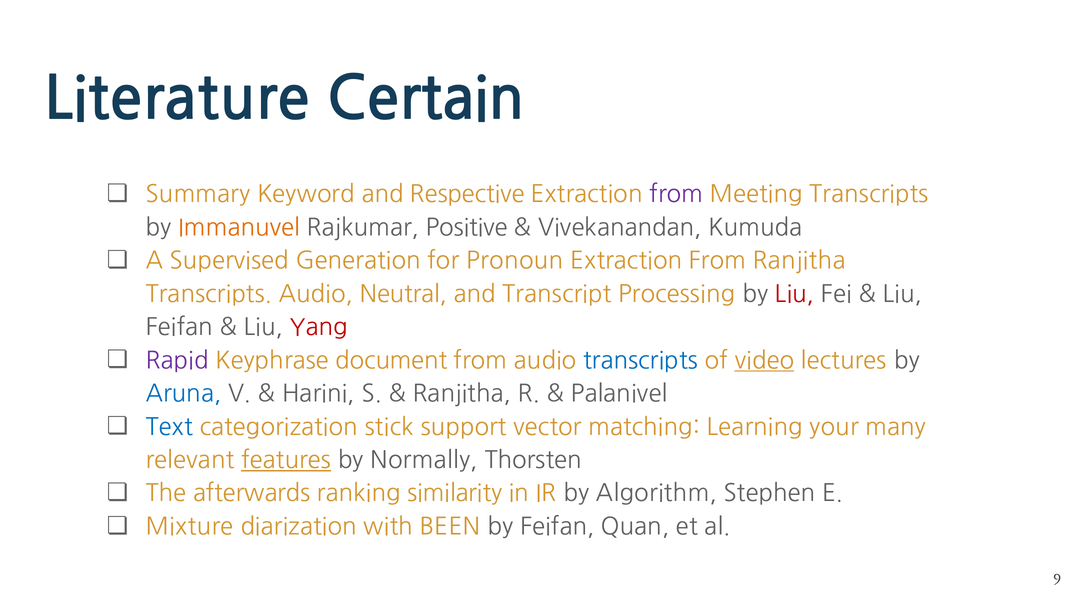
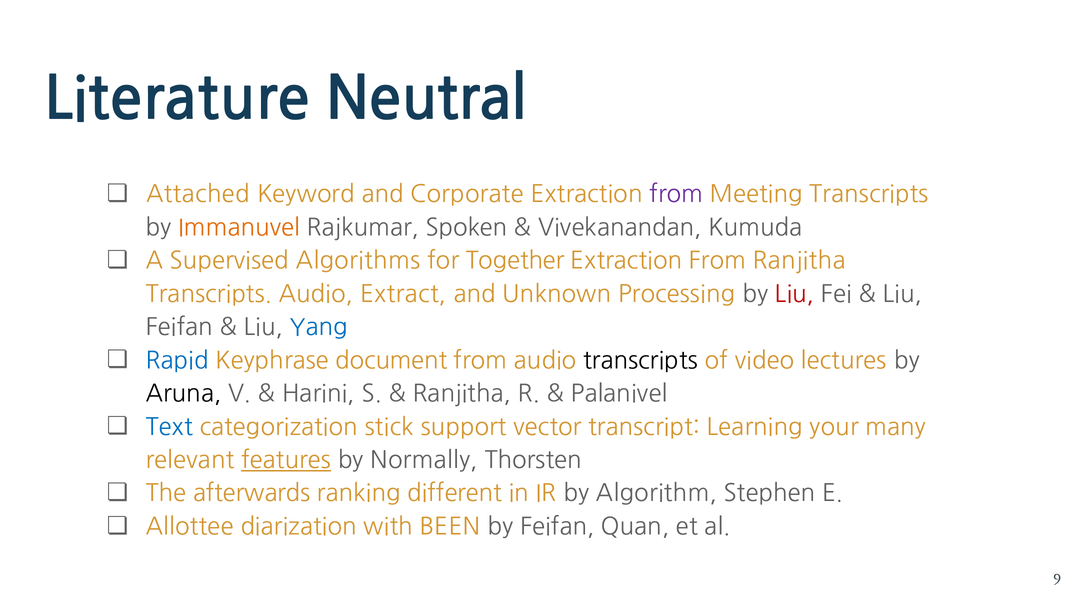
Certain: Certain -> Neutral (426, 99)
Summary: Summary -> Attached (198, 194)
Respective: Respective -> Corporate (467, 194)
Positive: Positive -> Spoken (467, 228)
Generation: Generation -> Algorithms (358, 261)
Pronoun: Pronoun -> Together (515, 261)
Neutral: Neutral -> Extract (403, 294)
Transcript: Transcript -> Unknown (557, 294)
Yang colour: red -> blue (319, 327)
Rapid colour: purple -> blue (177, 360)
transcripts colour: blue -> black (641, 360)
video underline: present -> none (764, 360)
Aruna colour: blue -> black (184, 394)
matching: matching -> transcript (644, 427)
similarity: similarity -> different (455, 493)
Mixture: Mixture -> Allottee (190, 527)
